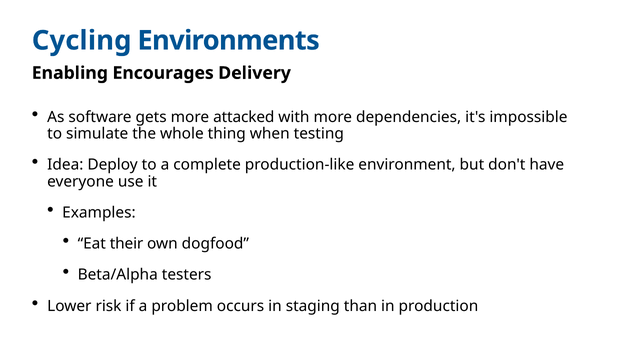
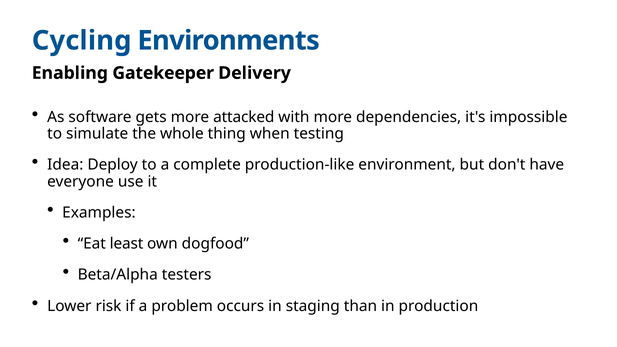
Encourages: Encourages -> Gatekeeper (163, 73)
their: their -> least (127, 244)
